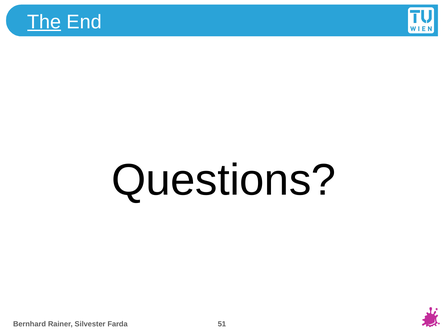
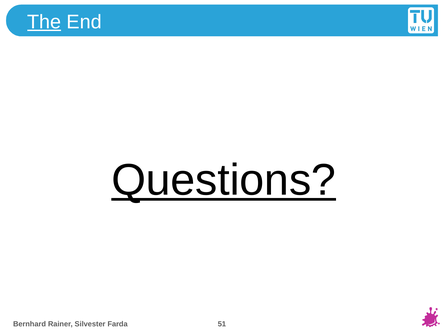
Questions underline: none -> present (224, 180)
